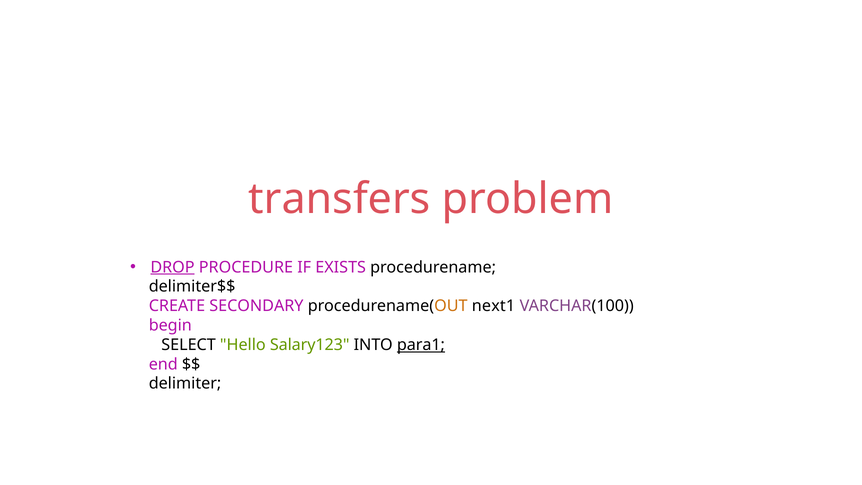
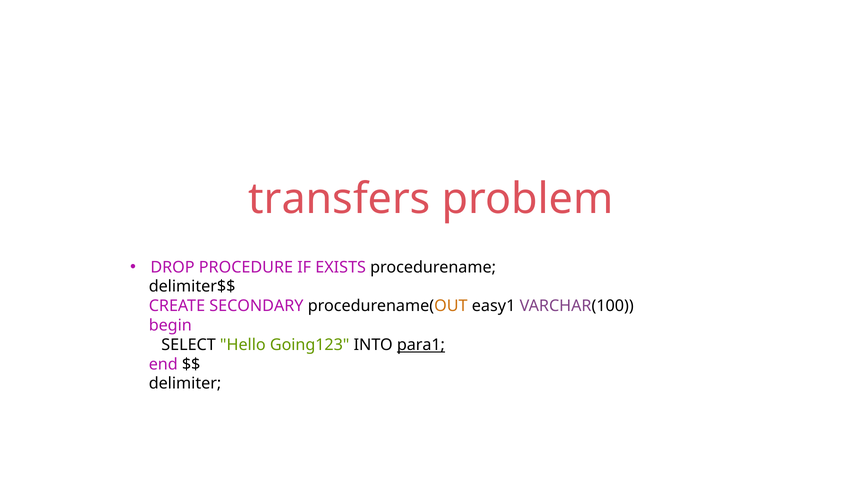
DROP underline: present -> none (173, 267)
next1: next1 -> easy1 (494, 306)
Salary123: Salary123 -> Going123 (310, 345)
